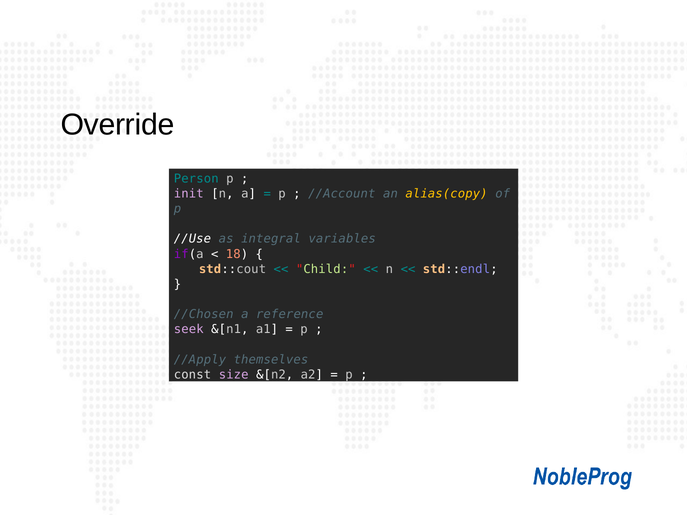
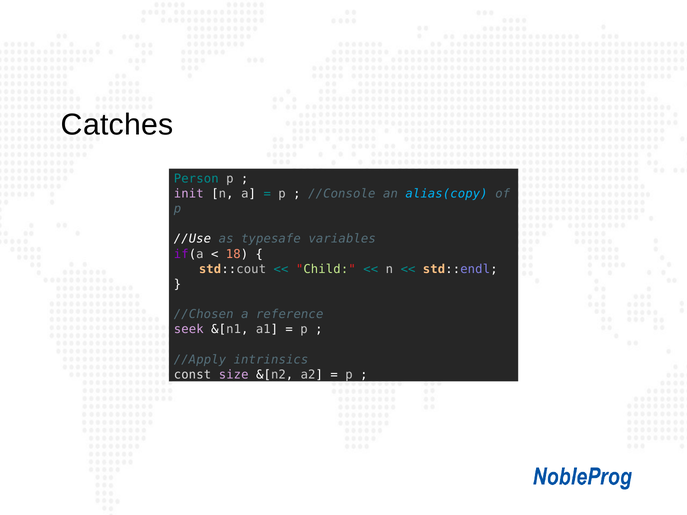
Override: Override -> Catches (117, 125)
//Account: //Account -> //Console (342, 194)
alias(copy colour: yellow -> light blue (447, 194)
integral: integral -> typesafe (271, 239)
themselves: themselves -> intrinsics (271, 360)
